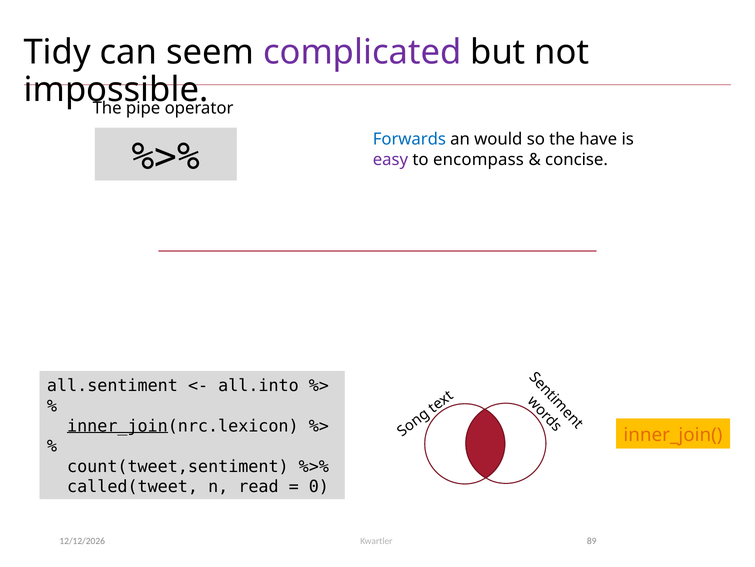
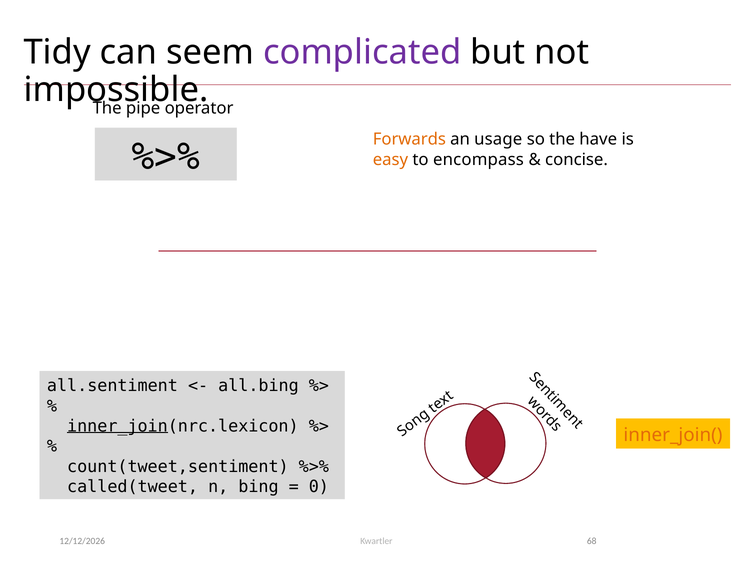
Forwards colour: blue -> orange (409, 139)
would: would -> usage (498, 139)
easy colour: purple -> orange (390, 159)
all.into: all.into -> all.bing (258, 385)
read: read -> bing (258, 486)
89: 89 -> 68 (592, 541)
